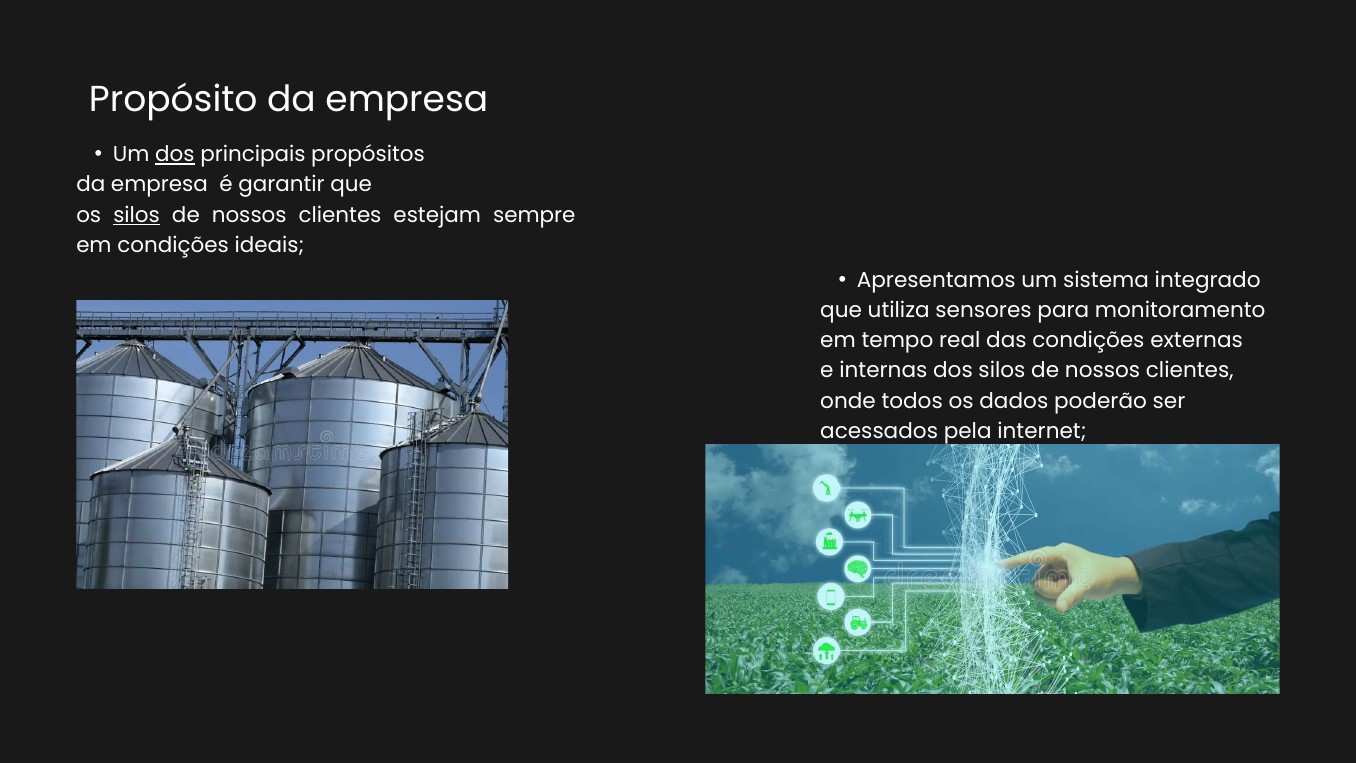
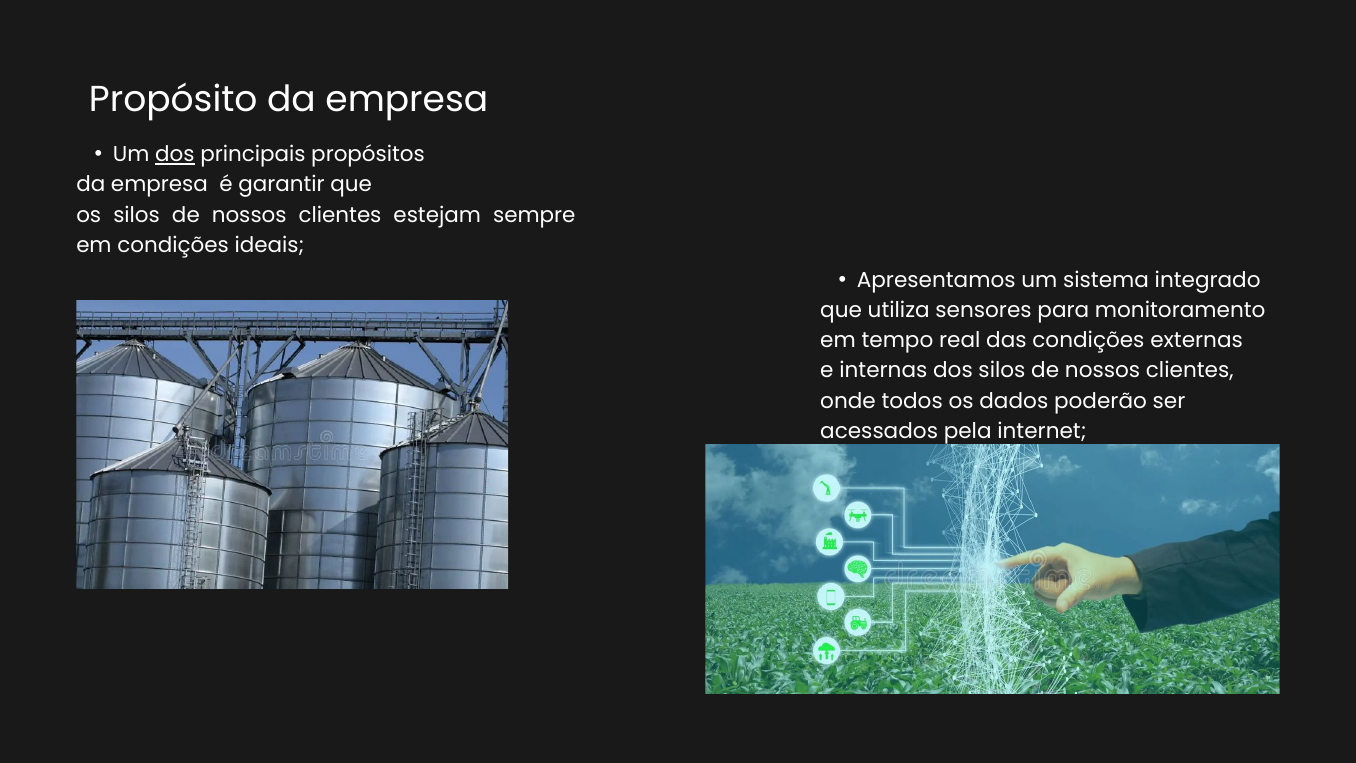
silos underline: present -> none (137, 215)
